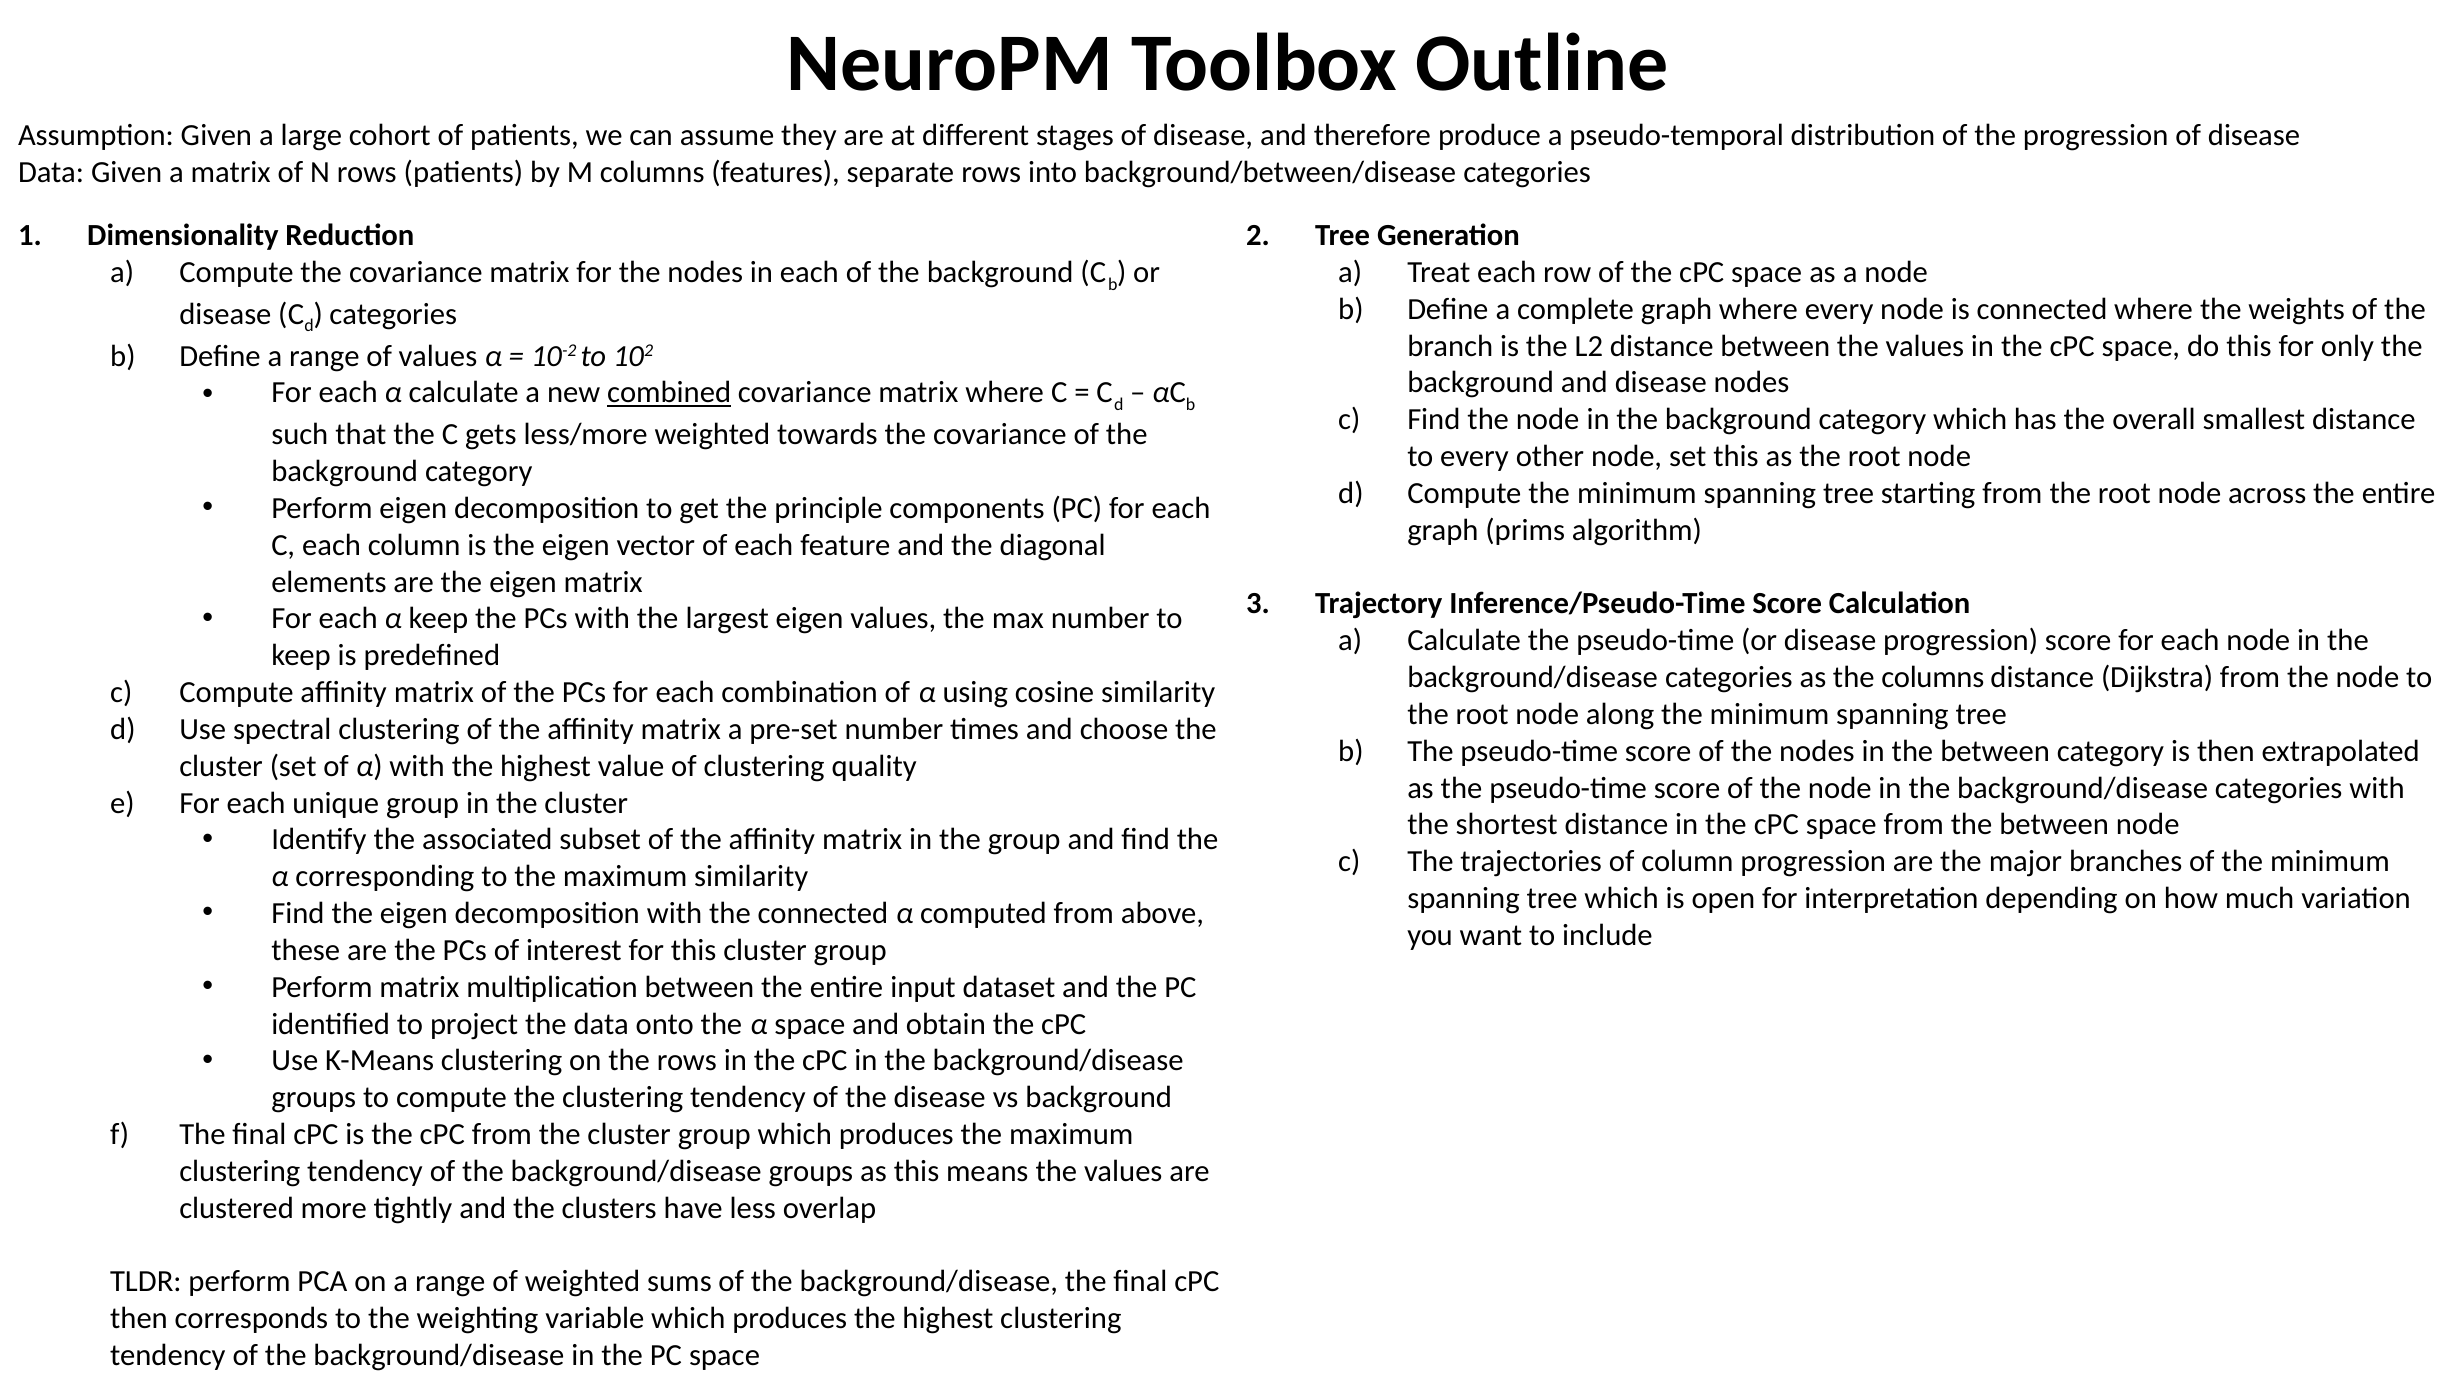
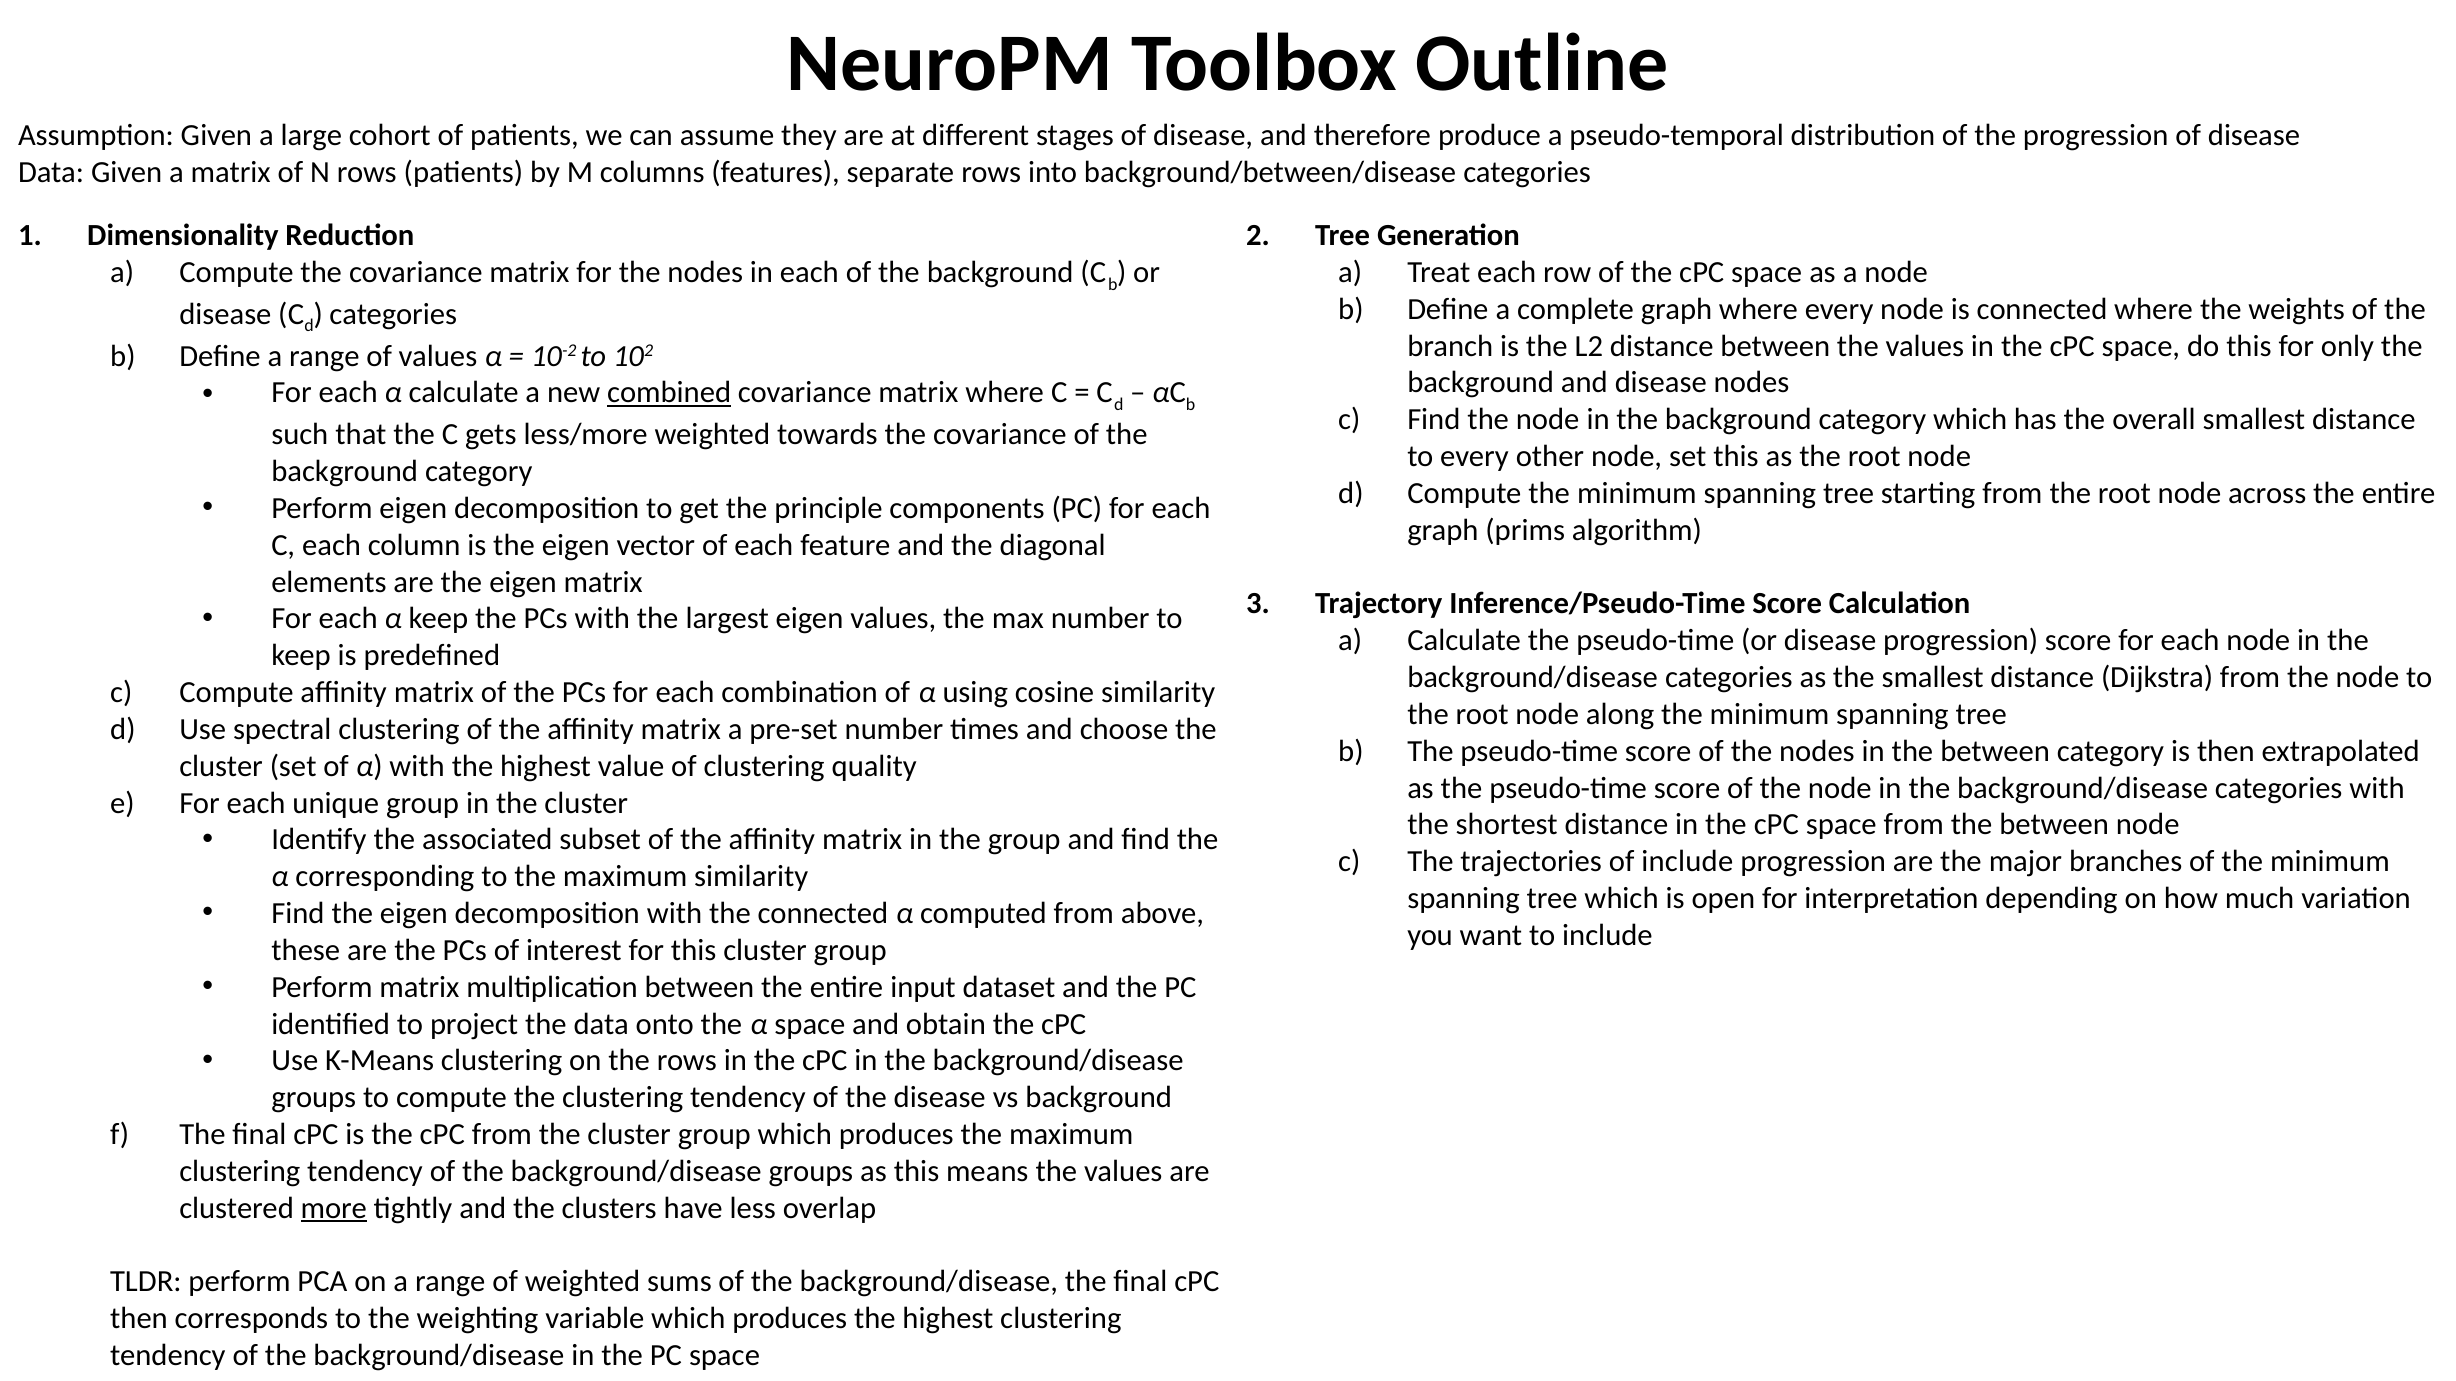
the columns: columns -> smallest (1933, 678)
of column: column -> include (1687, 862)
more underline: none -> present (334, 1208)
